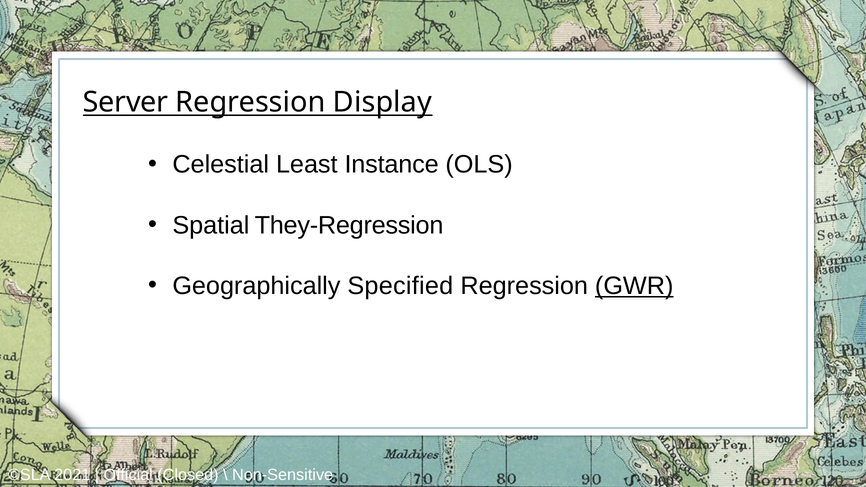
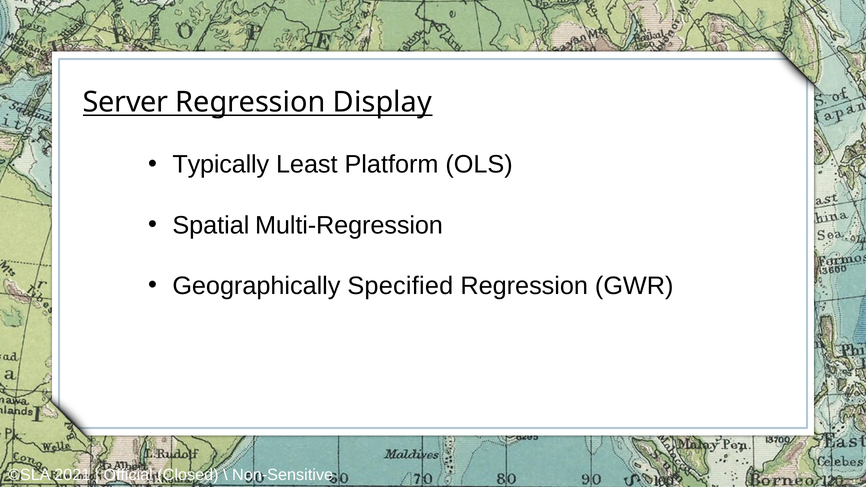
Celestial: Celestial -> Typically (221, 165)
Instance: Instance -> Platform (392, 165)
They-Regression: They-Regression -> Multi-Regression (349, 225)
GWR underline: present -> none (634, 286)
